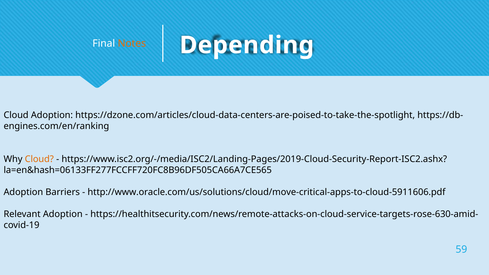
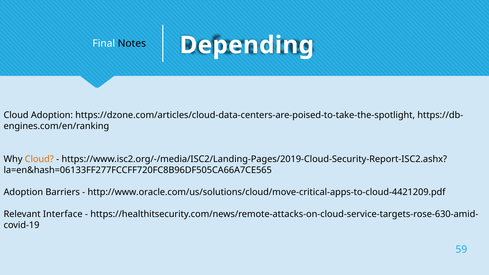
Notes colour: orange -> black (132, 43)
http://www.oracle.com/us/solutions/cloud/move-critical-apps-to-cloud-5911606.pdf: http://www.oracle.com/us/solutions/cloud/move-critical-apps-to-cloud-5911606.pdf -> http://www.oracle.com/us/solutions/cloud/move-critical-apps-to-cloud-4421209.pdf (266, 192)
Relevant Adoption: Adoption -> Interface (63, 214)
